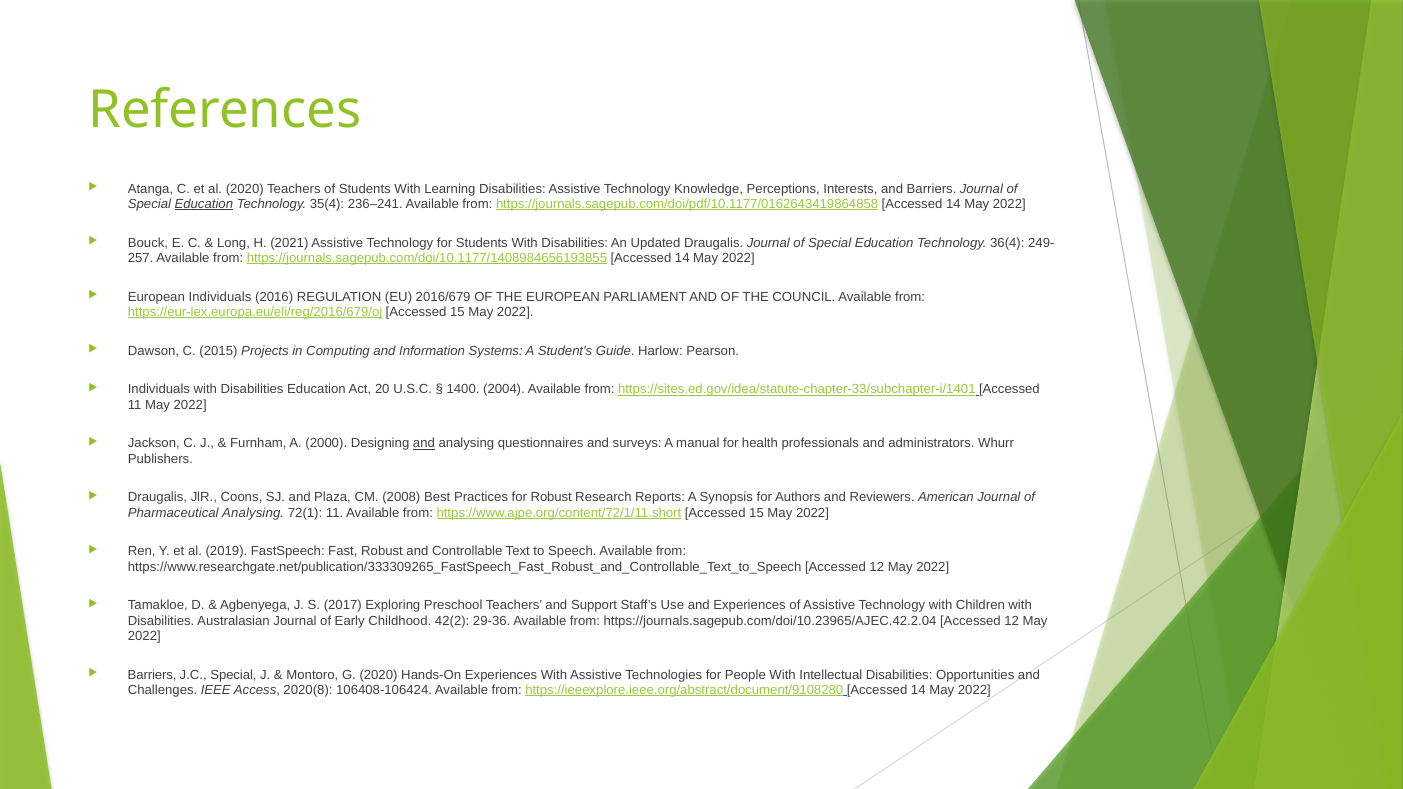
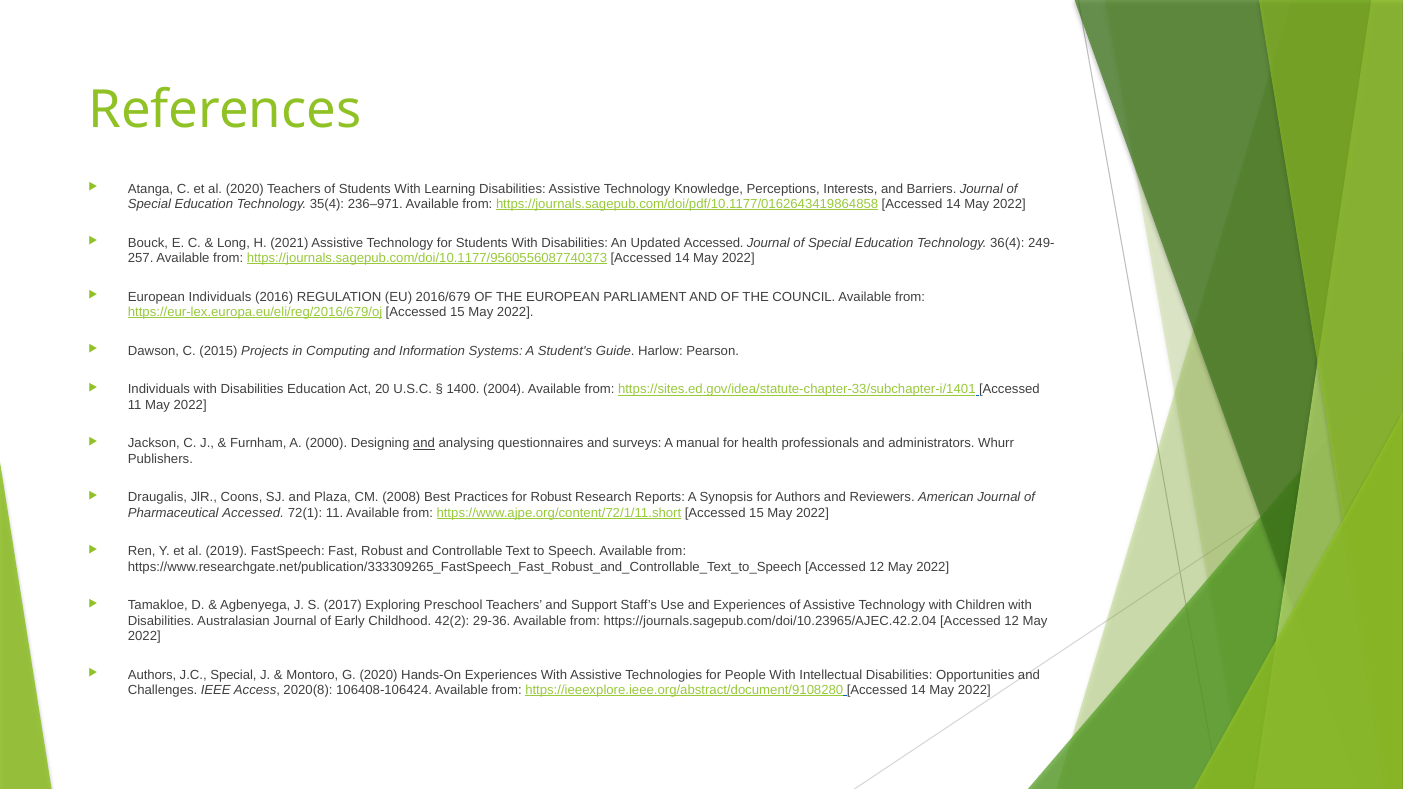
Education underline: present -> none (204, 204)
236–241: 236–241 -> 236–971 (375, 204)
Updated Draugalis: Draugalis -> Accessed (714, 243)
https://journals.sagepub.com/doi/10.1177/1408984656193855: https://journals.sagepub.com/doi/10.1177/1408984656193855 -> https://journals.sagepub.com/doi/10.1177/9560556087740373 (427, 258)
Pharmaceutical Analysing: Analysing -> Accessed (253, 513)
Barriers: Barriers -> Authors (152, 675)
